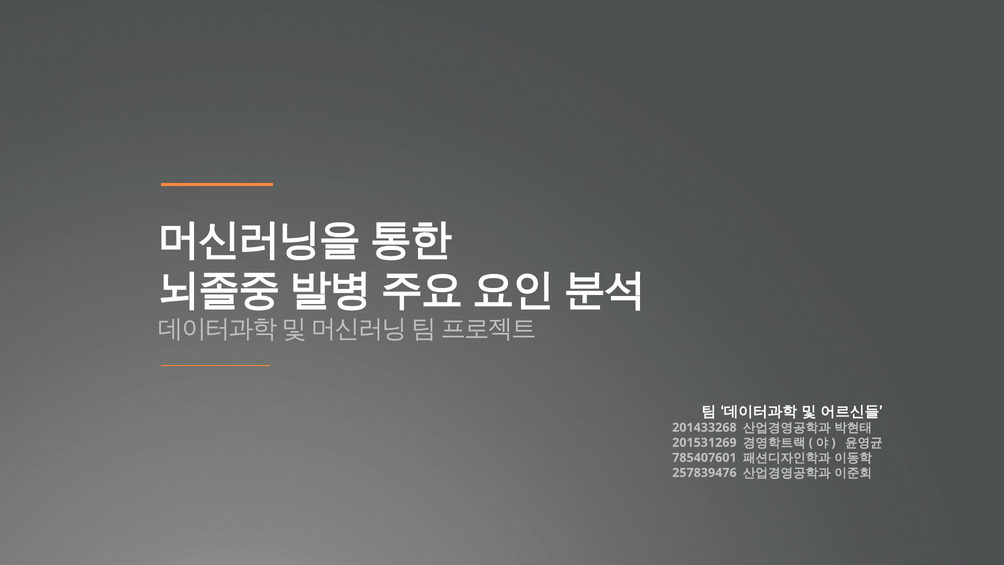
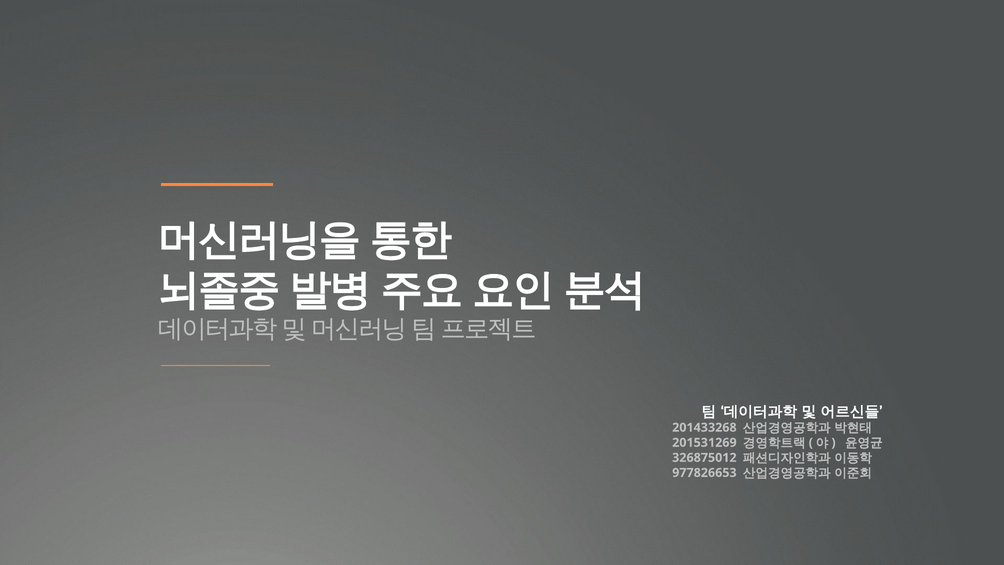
785407601: 785407601 -> 326875012 (704, 457)
257839476: 257839476 -> 977826653 (704, 473)
